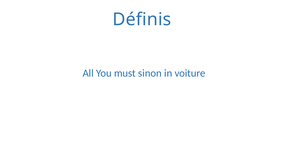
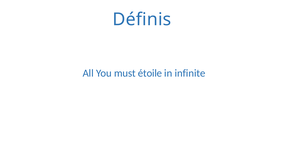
sinon: sinon -> étoile (150, 73)
voiture: voiture -> infinite (190, 73)
